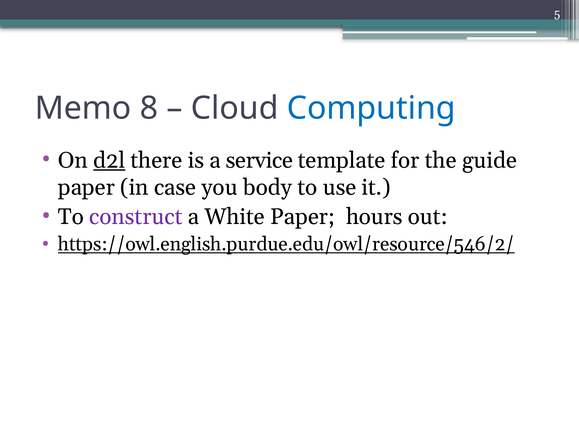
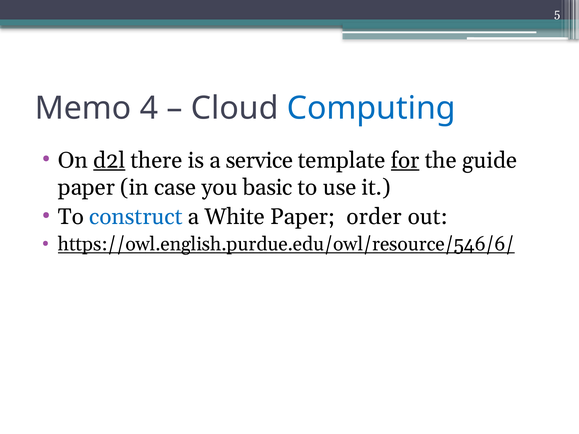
8: 8 -> 4 (149, 108)
for underline: none -> present (405, 160)
body: body -> basic (268, 187)
construct colour: purple -> blue (136, 217)
hours: hours -> order (374, 217)
https://owl.english.purdue.edu/owl/resource/546/2/: https://owl.english.purdue.edu/owl/resource/546/2/ -> https://owl.english.purdue.edu/owl/resource/546/6/ (286, 244)
